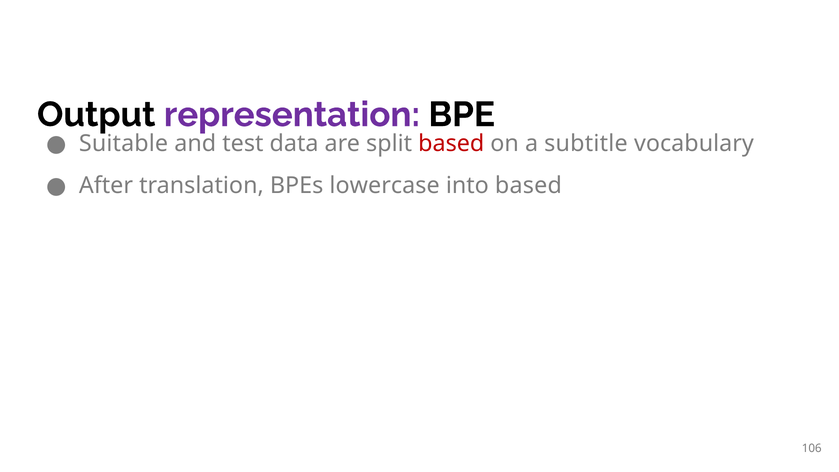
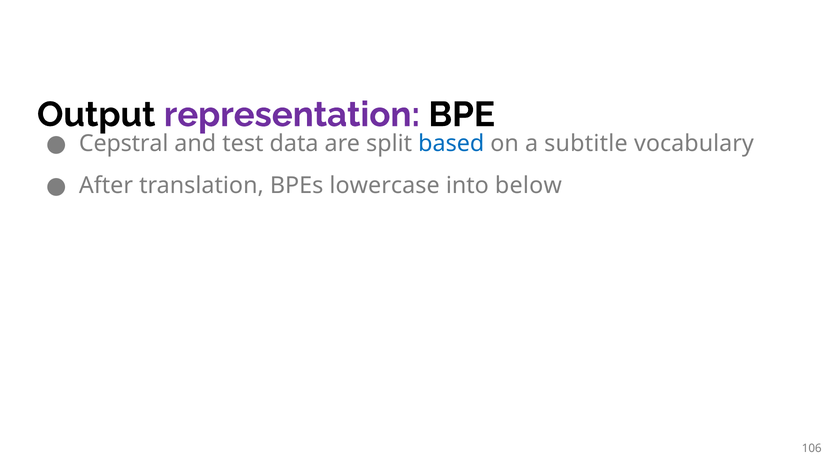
Suitable: Suitable -> Cepstral (124, 144)
based colour: red -> blue (451, 144)
into based: based -> below (528, 186)
